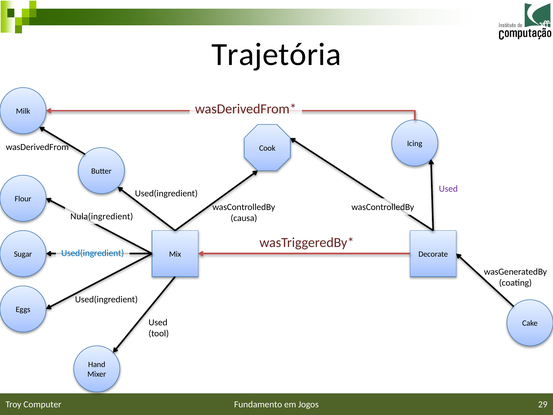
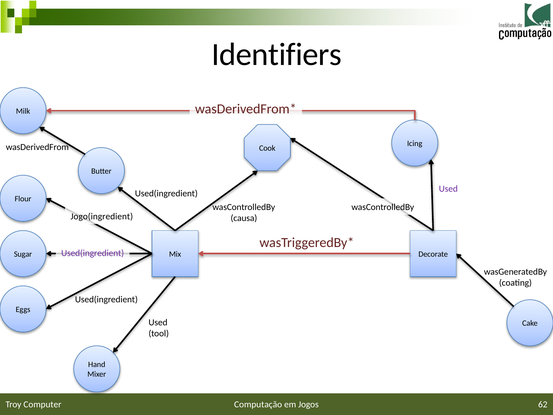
Trajetória: Trajetória -> Identifiers (277, 55)
Nula(ingredient: Nula(ingredient -> Jogo(ingredient (102, 216)
Used(ingredient colour: blue -> purple (93, 253)
Fundamento: Fundamento -> Computação (258, 404)
29: 29 -> 62 (543, 404)
